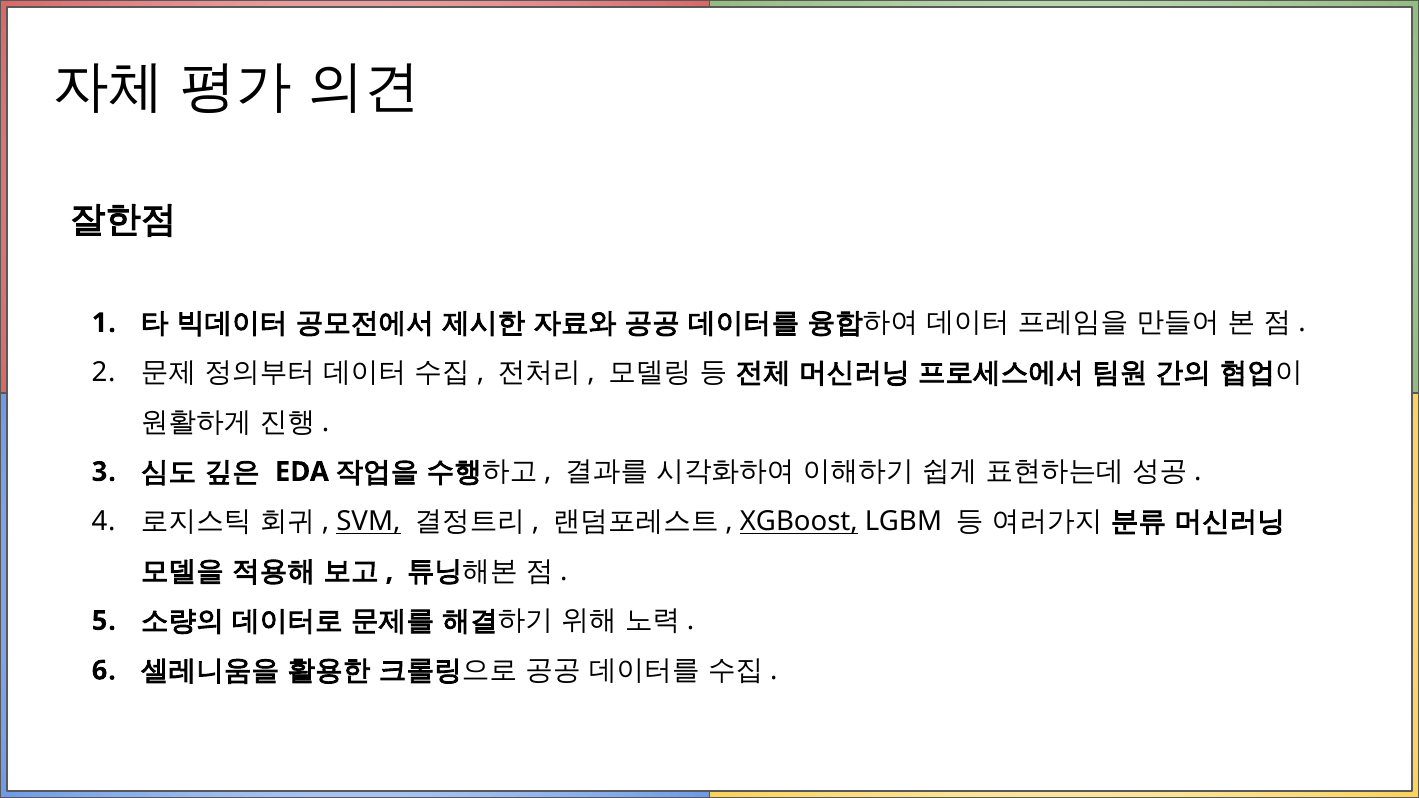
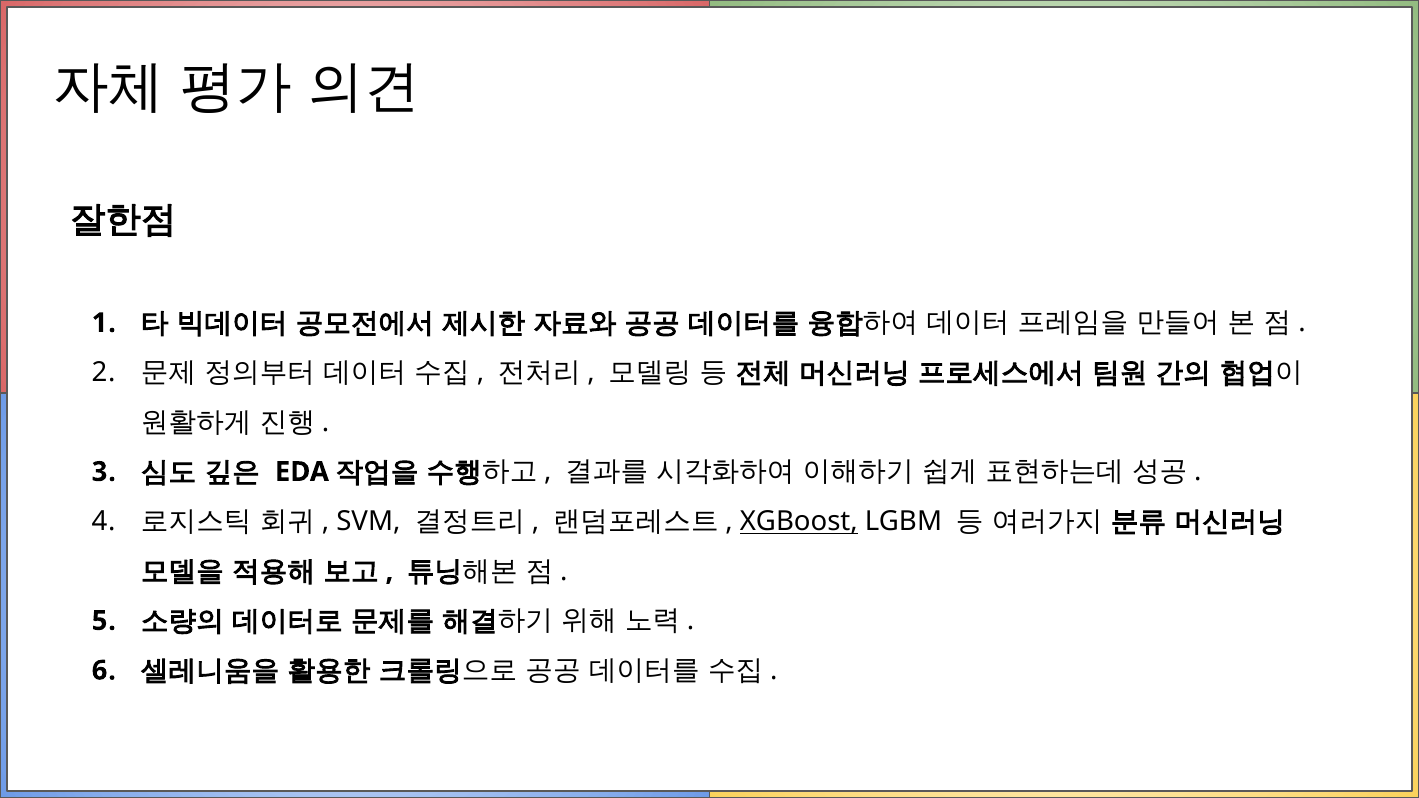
SVM underline: present -> none (368, 522)
